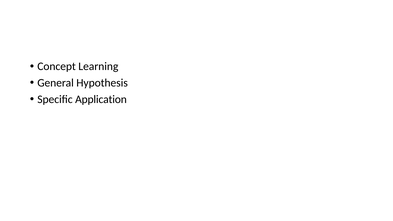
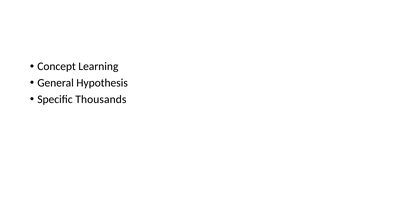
Application: Application -> Thousands (101, 99)
